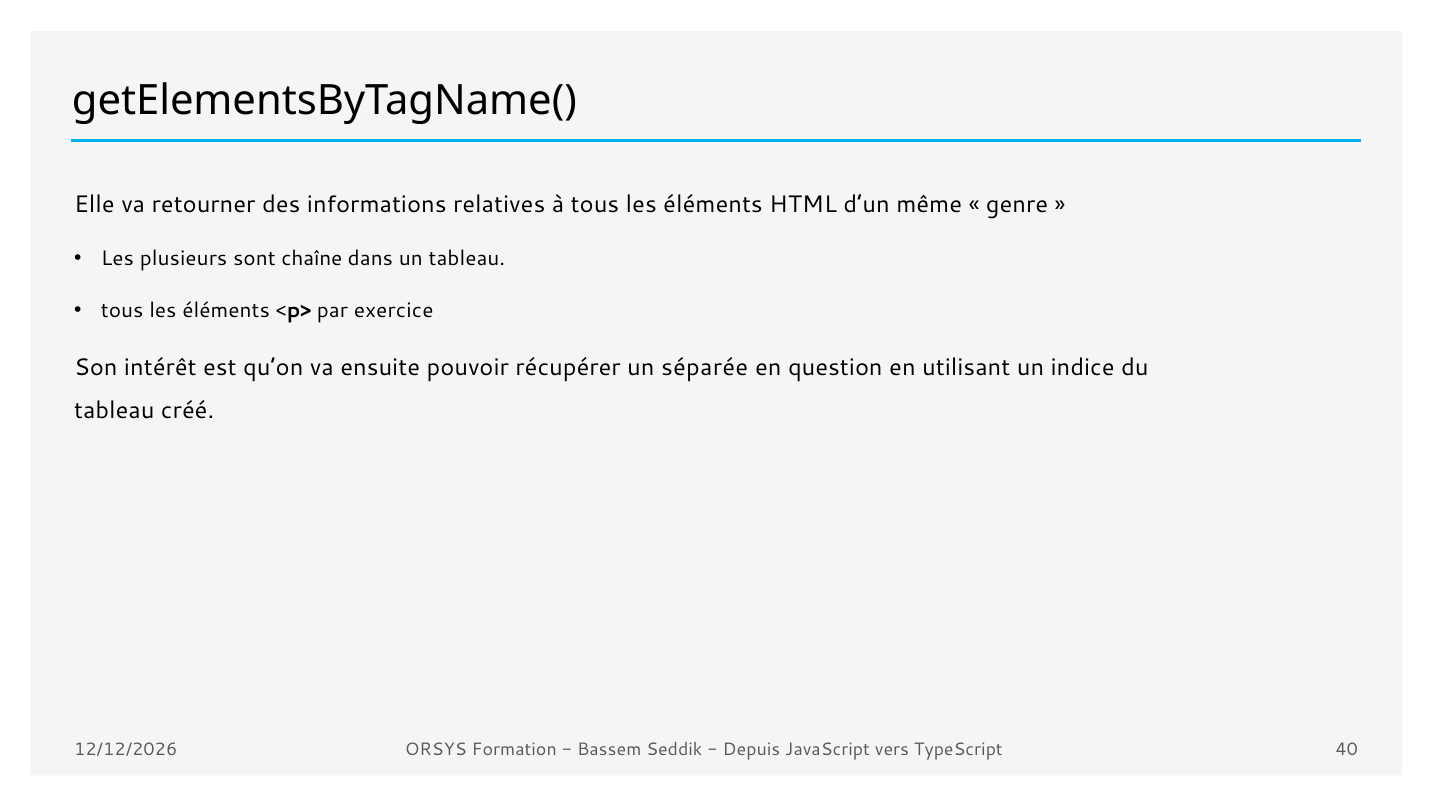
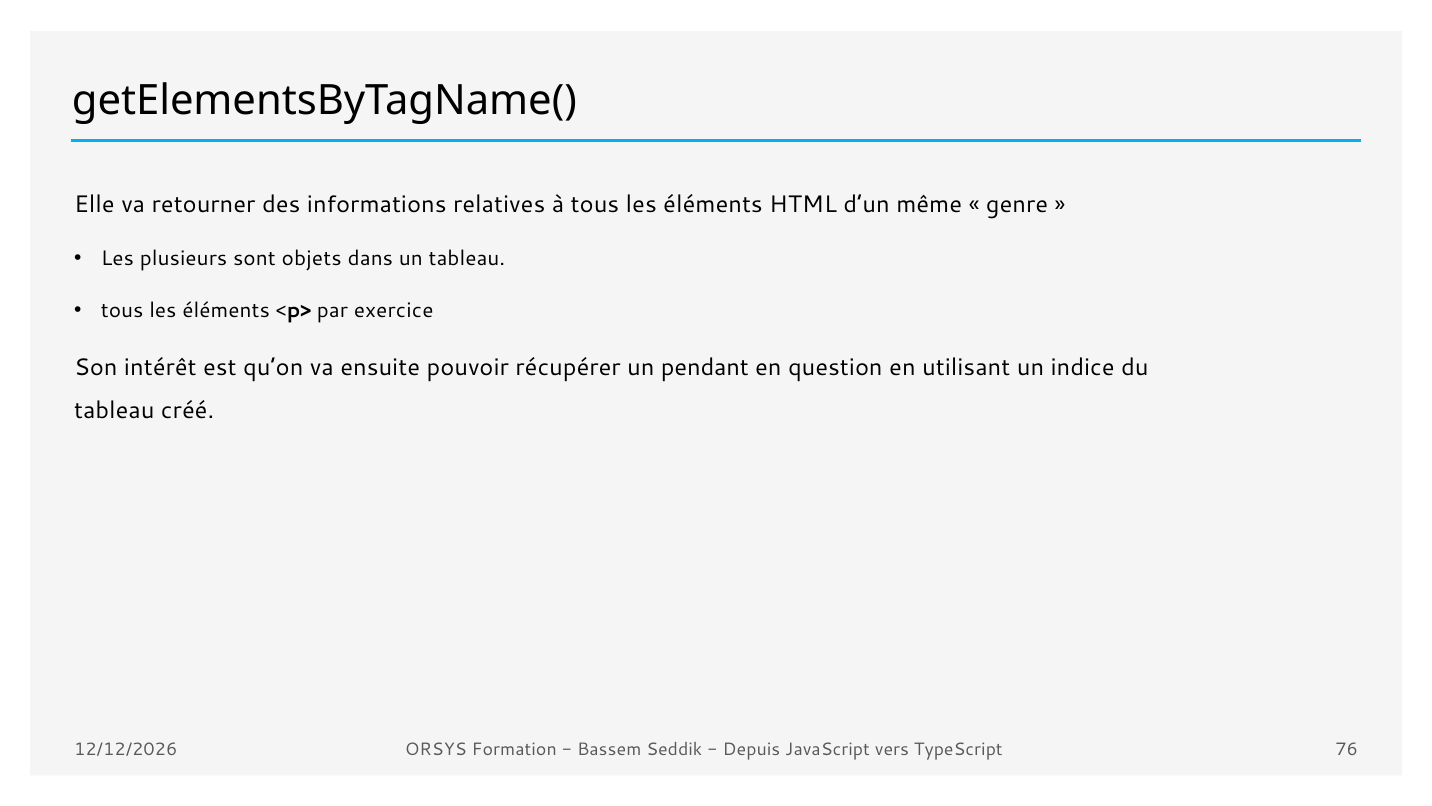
chaîne: chaîne -> objets (312, 258)
séparée: séparée -> pendant (705, 367)
40: 40 -> 76 (1347, 749)
